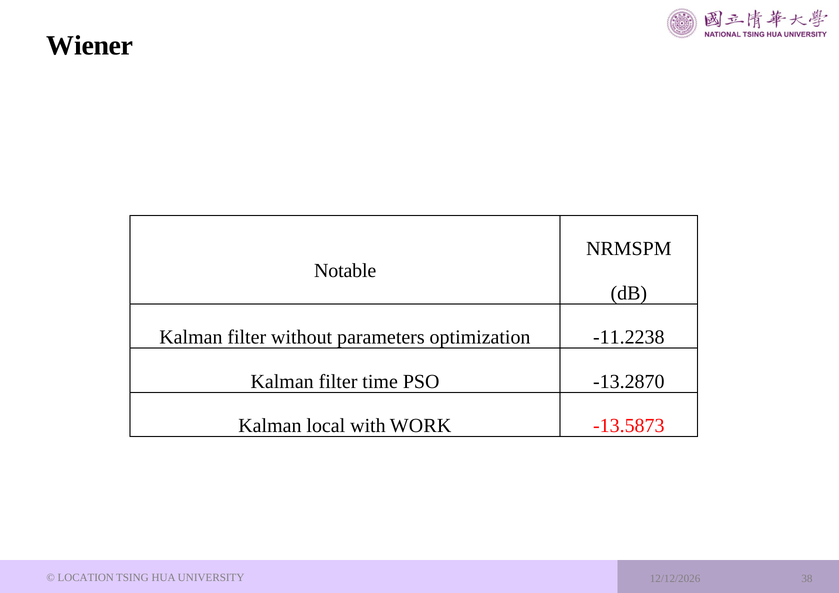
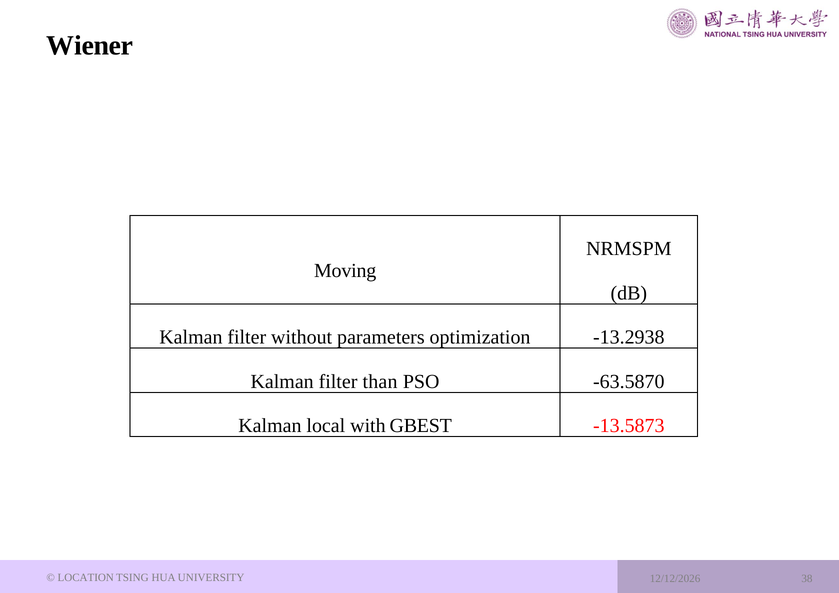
Notable: Notable -> Moving (345, 271)
-11.2238: -11.2238 -> -13.2938 (629, 337)
time: time -> than (380, 382)
-13.2870: -13.2870 -> -63.5870 (629, 382)
WORK: WORK -> GBEST (421, 426)
